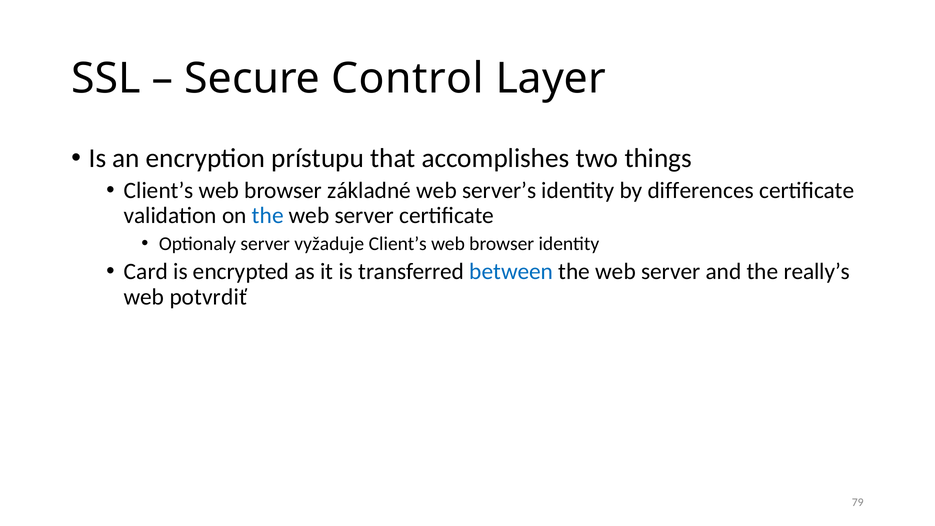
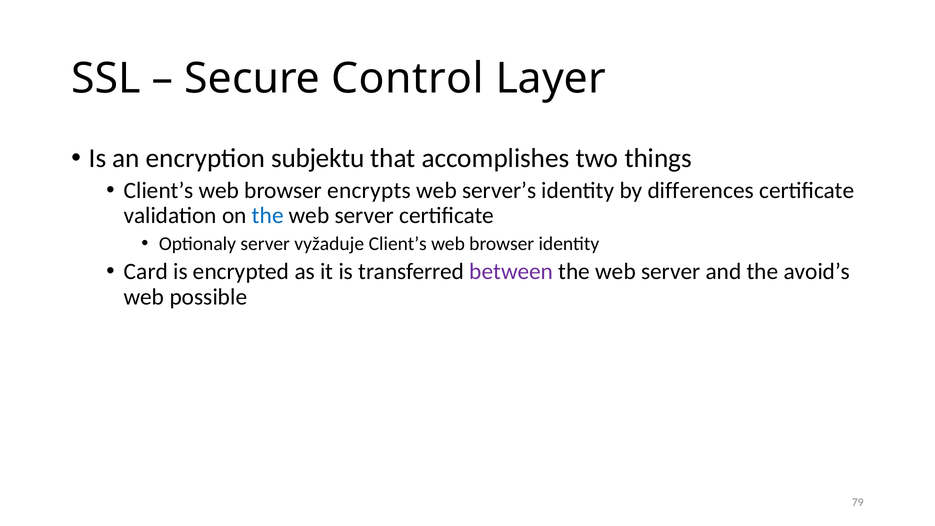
prístupu: prístupu -> subjektu (318, 158)
základné: základné -> encrypts (369, 190)
between colour: blue -> purple (511, 272)
really’s: really’s -> avoid’s (817, 272)
potvrdiť: potvrdiť -> possible (208, 297)
